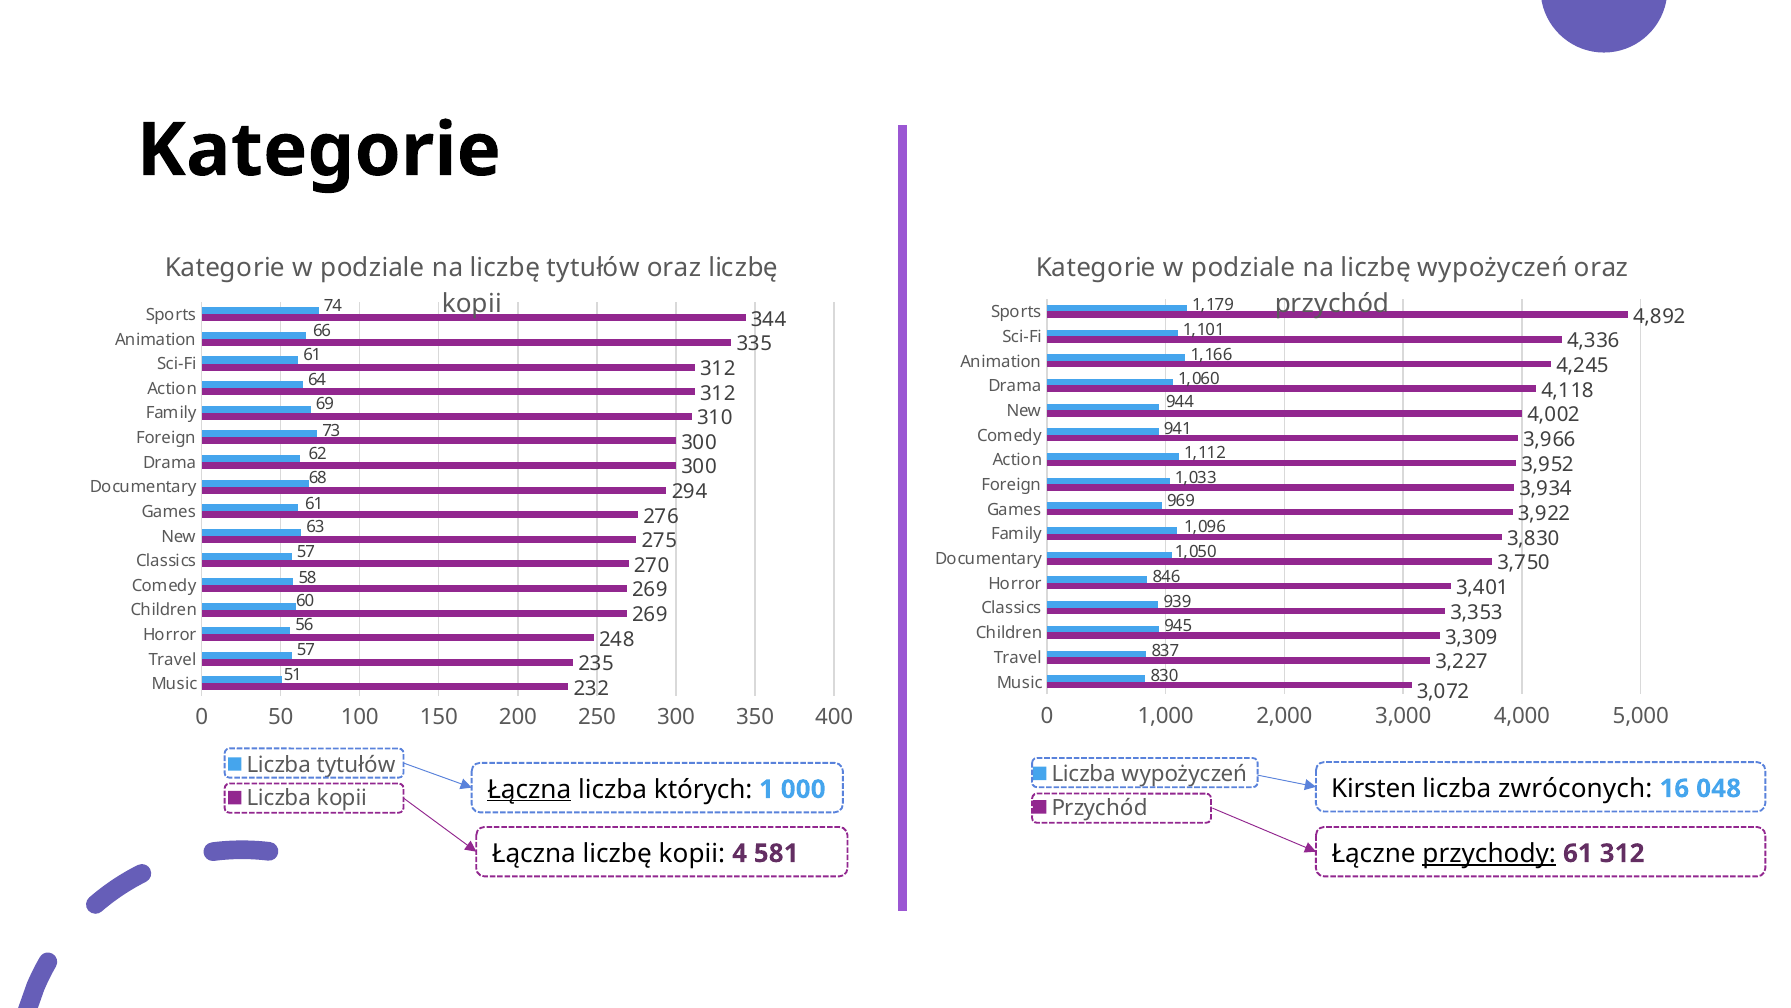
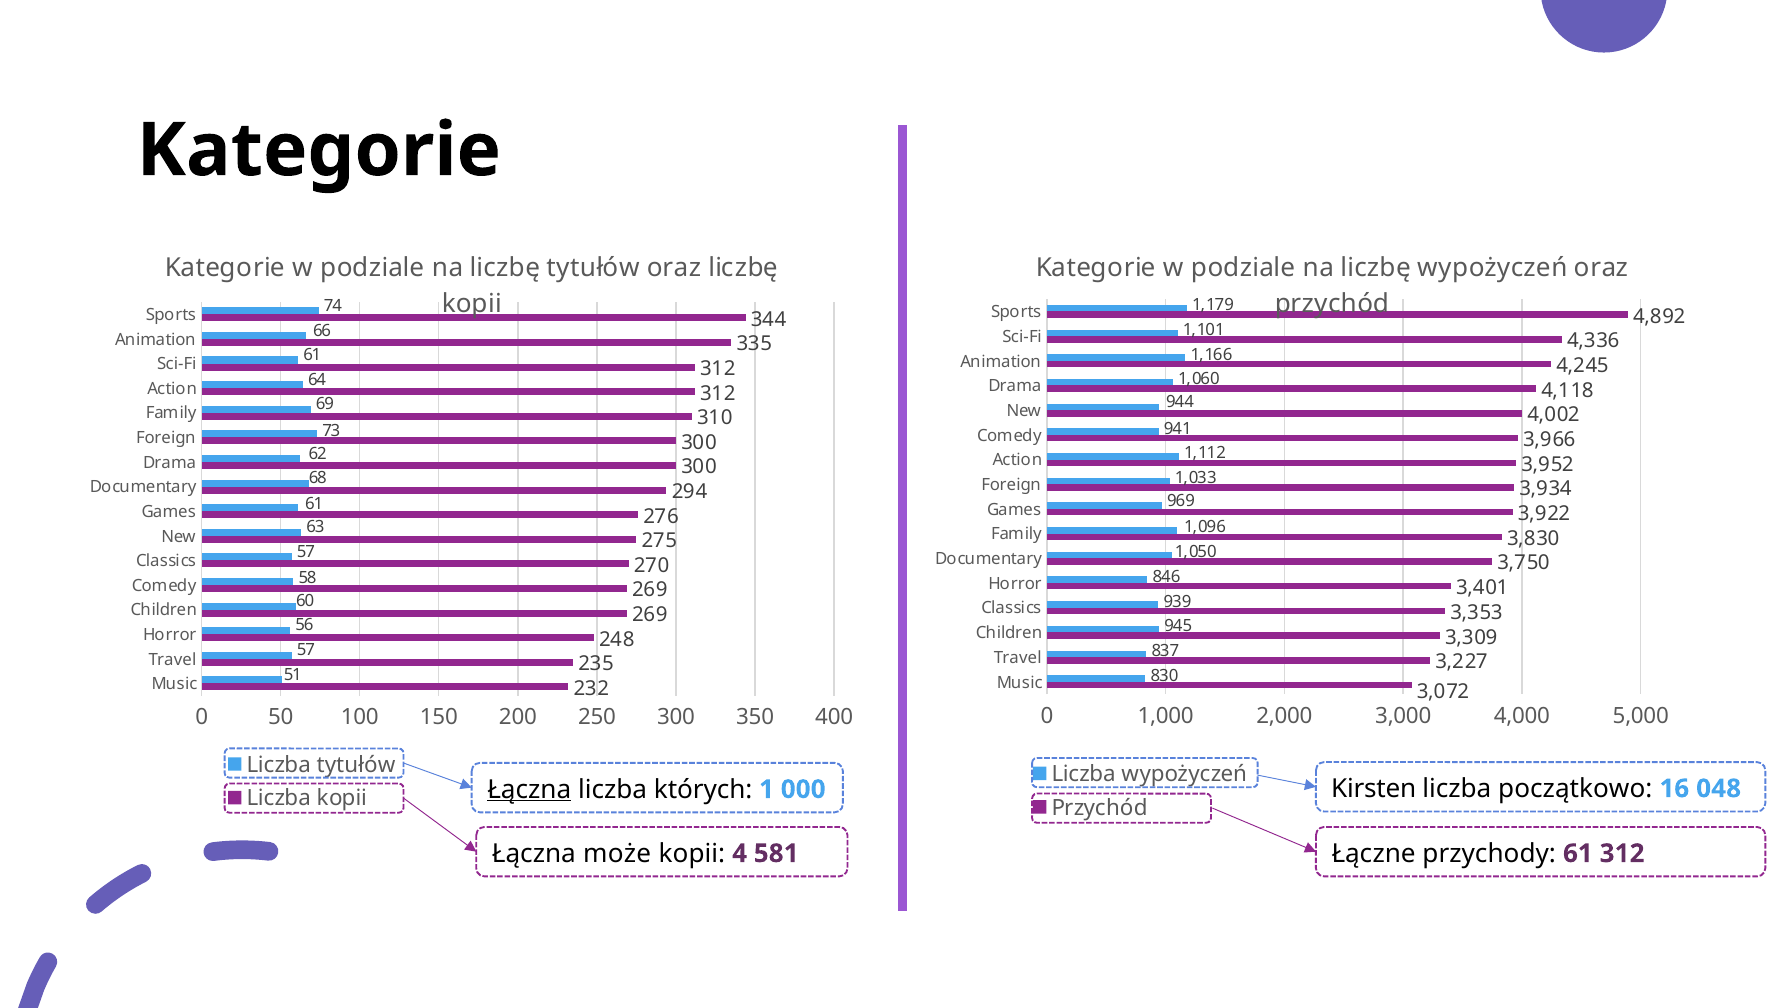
zwróconych: zwróconych -> początkowo (1575, 788)
Łączna liczbę: liczbę -> może (617, 853)
przychody underline: present -> none (1489, 853)
